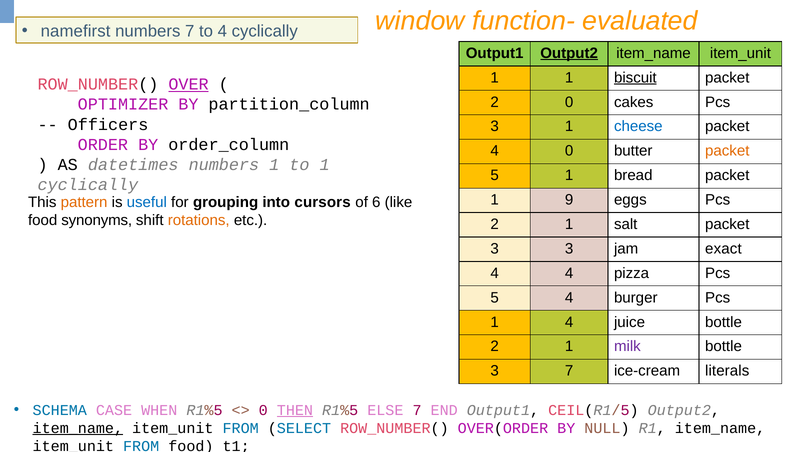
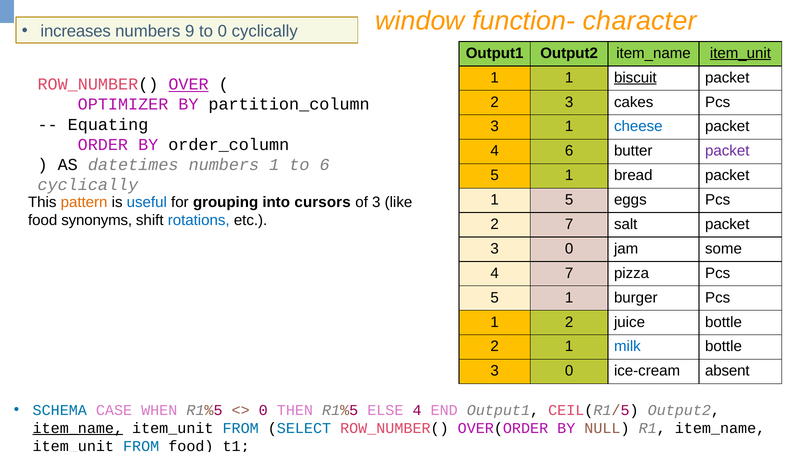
evaluated: evaluated -> character (640, 21)
namefirst: namefirst -> increases (76, 31)
numbers 7: 7 -> 9 (190, 31)
to 4: 4 -> 0 (222, 31)
Output2 underline: present -> none (569, 53)
item_unit underline: none -> present (740, 53)
2 0: 0 -> 3 (569, 102)
Officers: Officers -> Equating (108, 125)
4 0: 0 -> 6 (569, 151)
packet colour: orange -> purple (727, 151)
to 1: 1 -> 6 (325, 165)
1 9: 9 -> 5 (569, 200)
of 6: 6 -> 3 (376, 202)
rotations colour: orange -> blue (199, 220)
1: 1 -> 7 (569, 224)
3: 3 -> 0 (569, 249)
exact: exact -> some (724, 249)
4 4: 4 -> 7 (569, 273)
4: 4 -> 1 (569, 298)
1 4: 4 -> 2 (569, 322)
milk colour: purple -> blue (627, 347)
7: 7 -> 0 (569, 371)
literals: literals -> absent (727, 371)
THEN underline: present -> none (295, 410)
ELSE 7: 7 -> 4 (417, 410)
